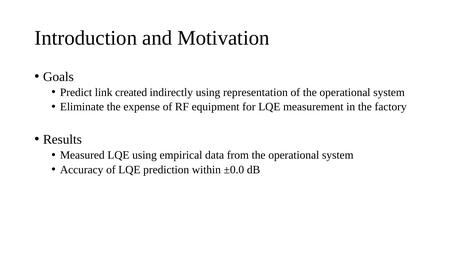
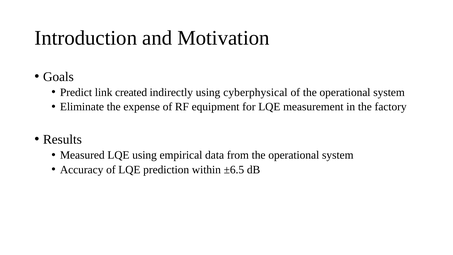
representation: representation -> cyberphysical (255, 92)
±0.0: ±0.0 -> ±6.5 (234, 170)
